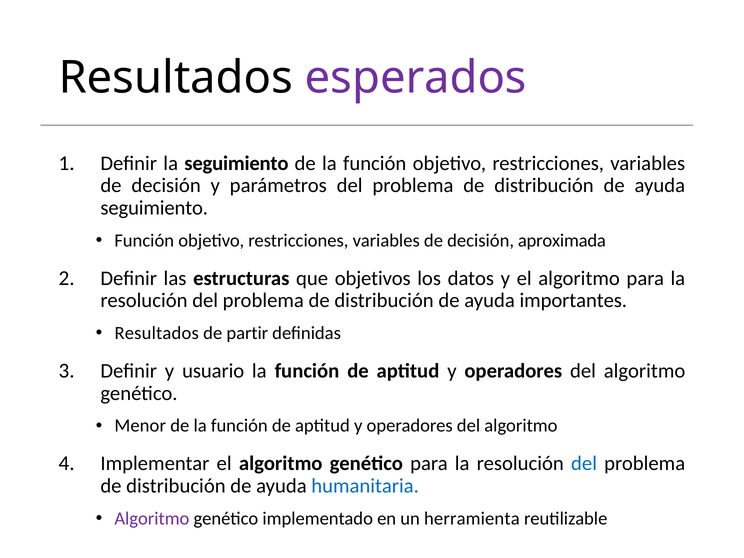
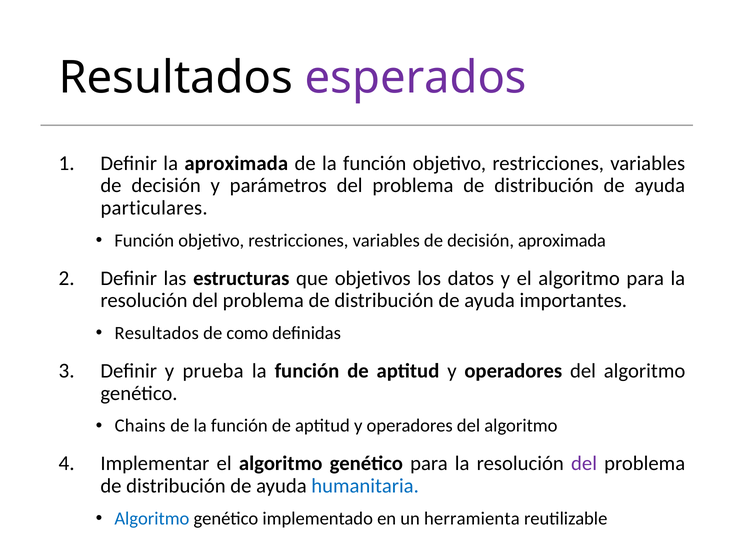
la seguimiento: seguimiento -> aproximada (236, 163)
seguimiento: seguimiento -> particulares (154, 208)
partir: partir -> como (247, 333)
usuario: usuario -> prueba (213, 371)
Menor: Menor -> Chains (140, 426)
del colour: blue -> purple (584, 464)
Algoritmo colour: purple -> blue (152, 518)
